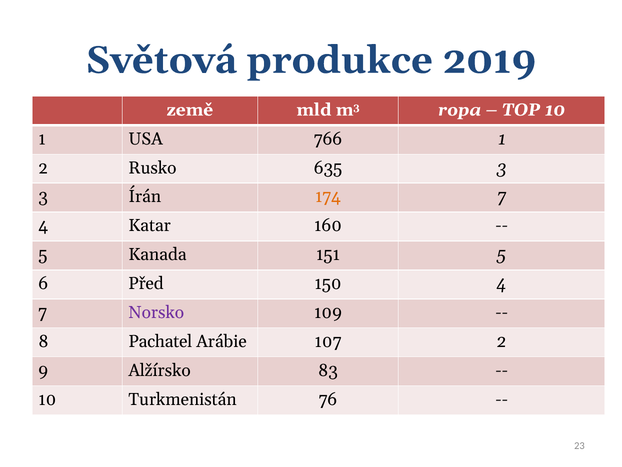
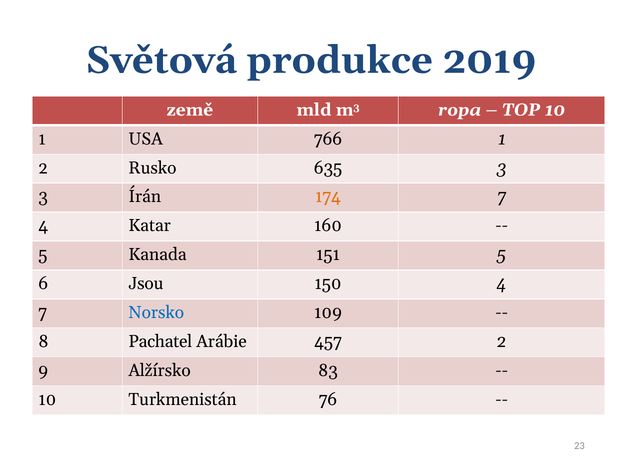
Před: Před -> Jsou (146, 283)
Norsko colour: purple -> blue (156, 312)
107: 107 -> 457 (328, 341)
